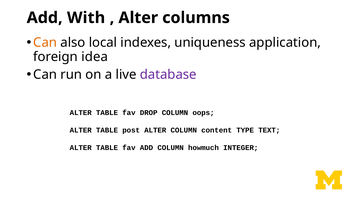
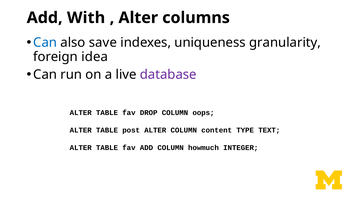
Can colour: orange -> blue (45, 43)
local: local -> save (103, 43)
application: application -> granularity (285, 43)
